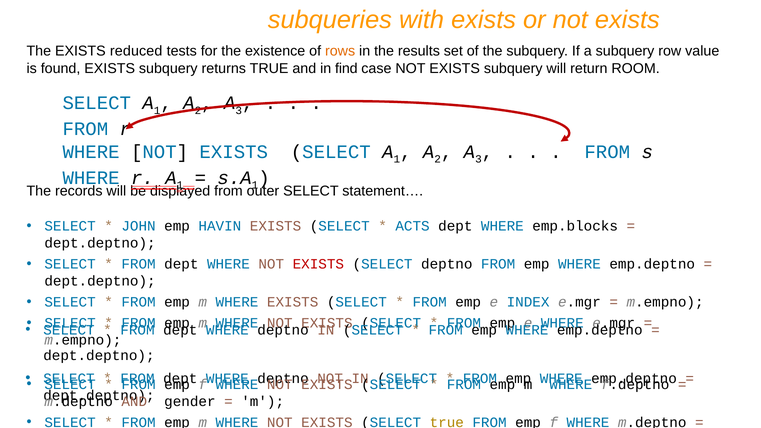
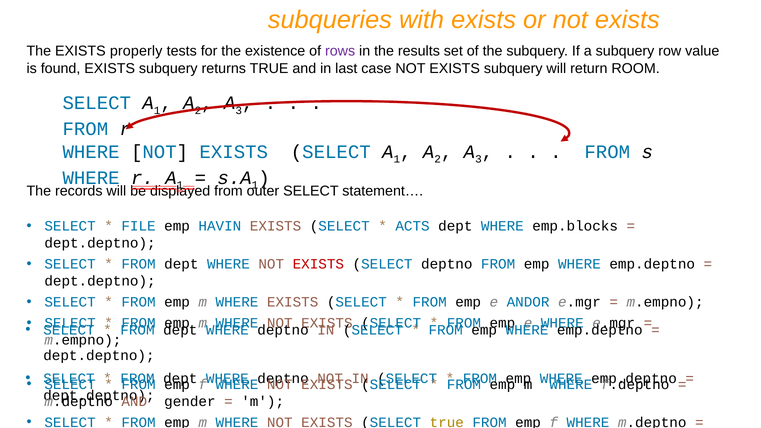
reduced: reduced -> properly (136, 51)
rows colour: orange -> purple (340, 51)
find: find -> last (346, 68)
JOHN: JOHN -> FILE (139, 226)
INDEX: INDEX -> ANDOR (528, 302)
